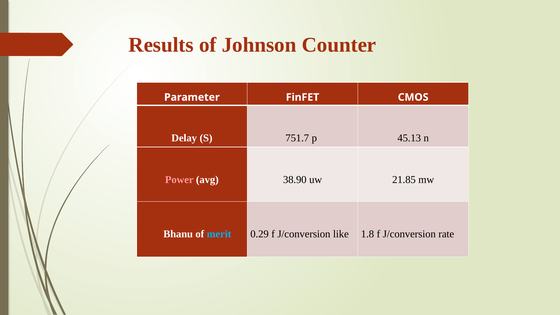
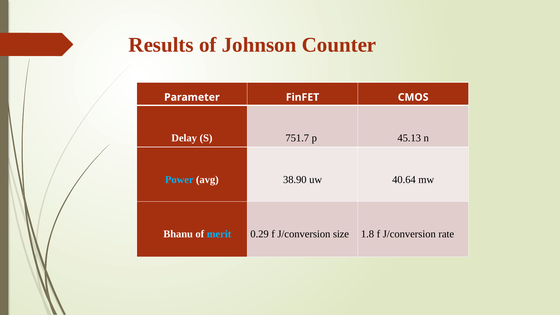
Power colour: pink -> light blue (179, 180)
21.85: 21.85 -> 40.64 (404, 180)
like: like -> size (341, 234)
